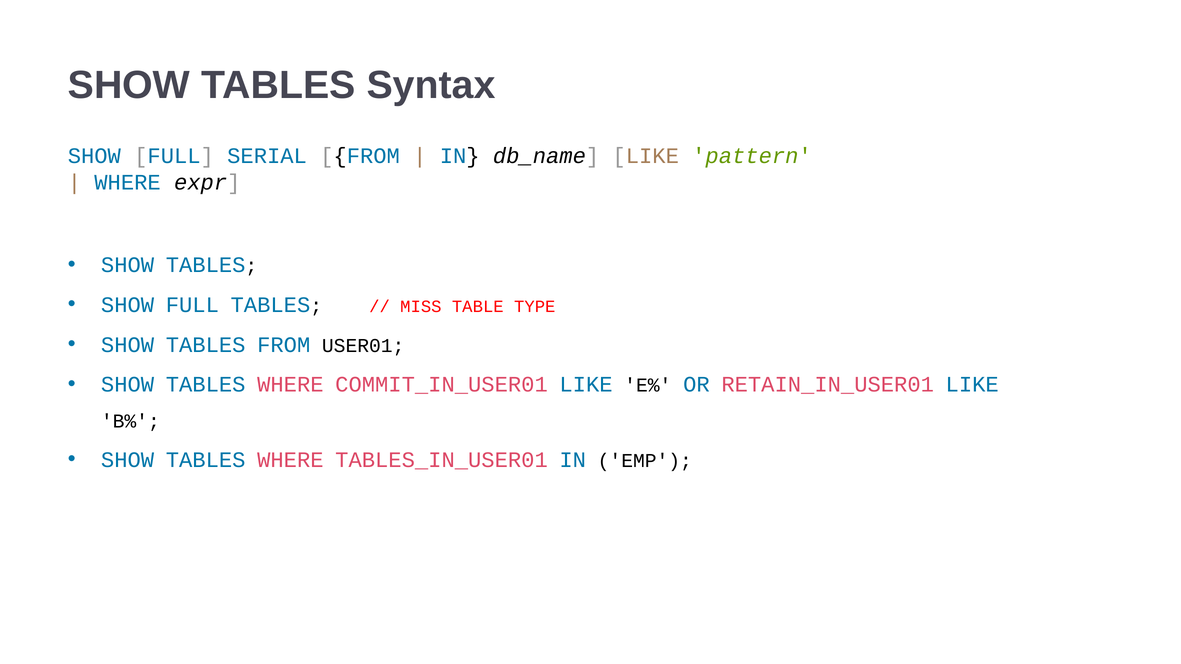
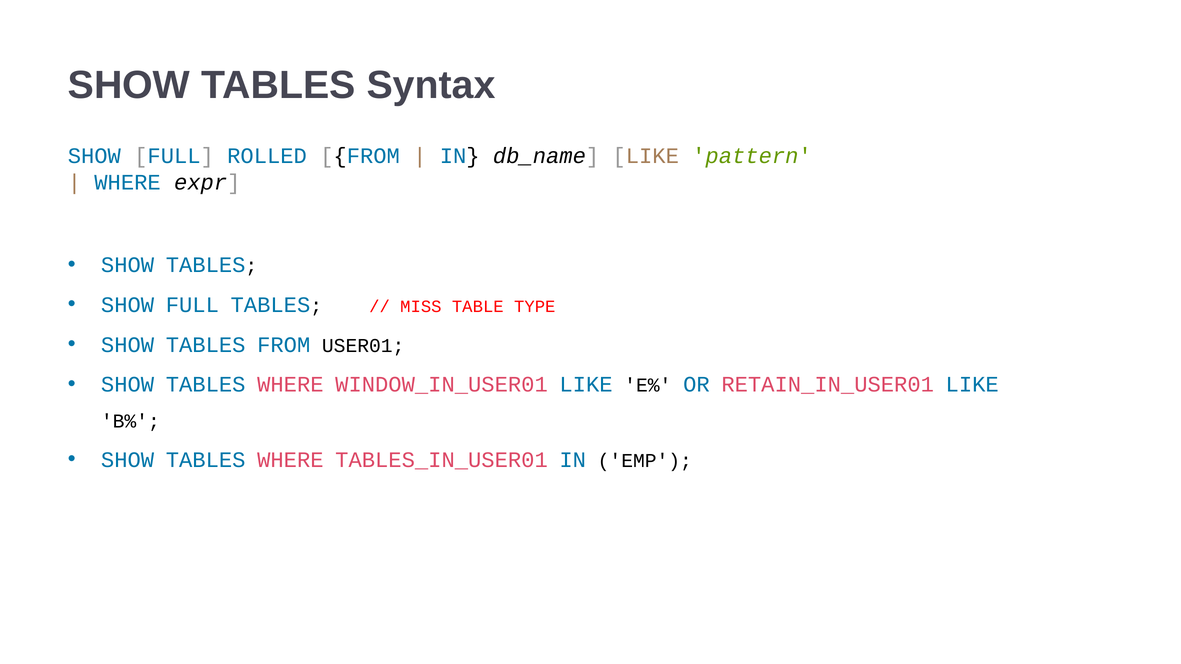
SERIAL: SERIAL -> ROLLED (267, 156)
COMMIT_IN_USER01: COMMIT_IN_USER01 -> WINDOW_IN_USER01 (442, 385)
